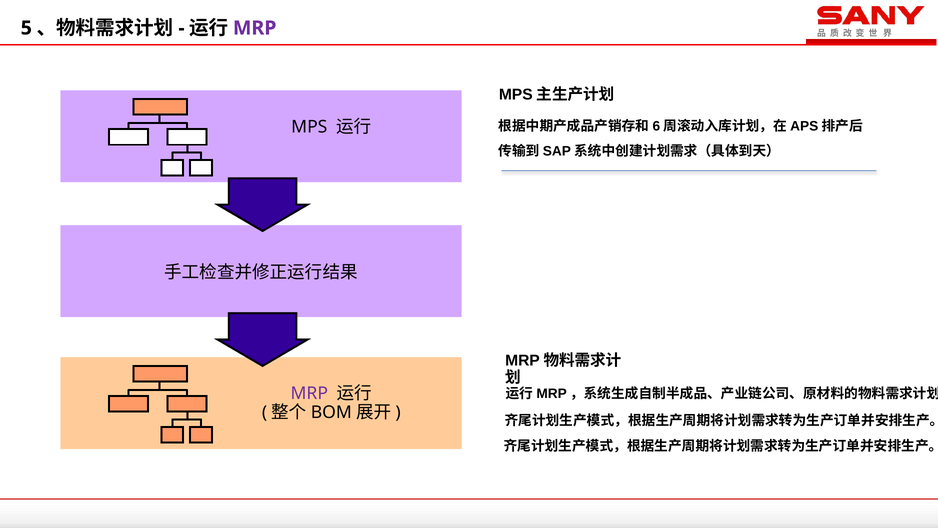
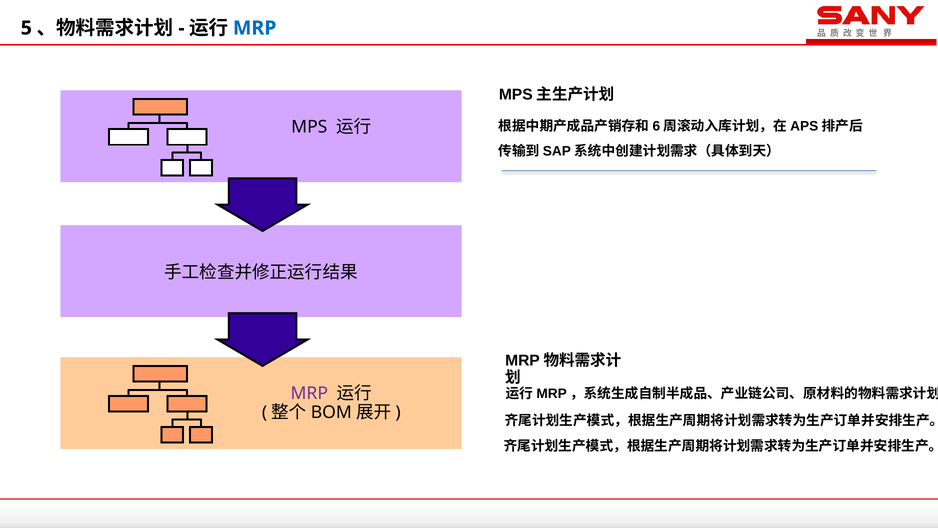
MRP colour: purple -> blue (255, 28)
